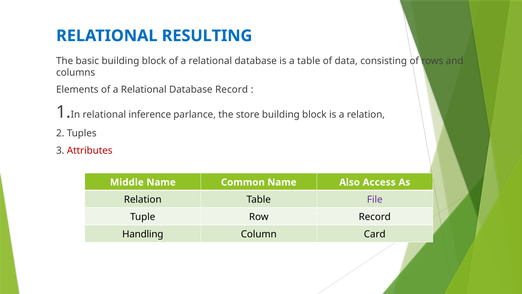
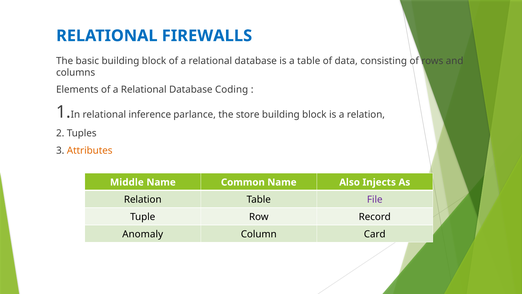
RESULTING: RESULTING -> FIREWALLS (207, 36)
Database Record: Record -> Coding (232, 90)
Attributes colour: red -> orange (90, 150)
Access: Access -> Injects (379, 182)
Handling: Handling -> Anomaly (143, 234)
